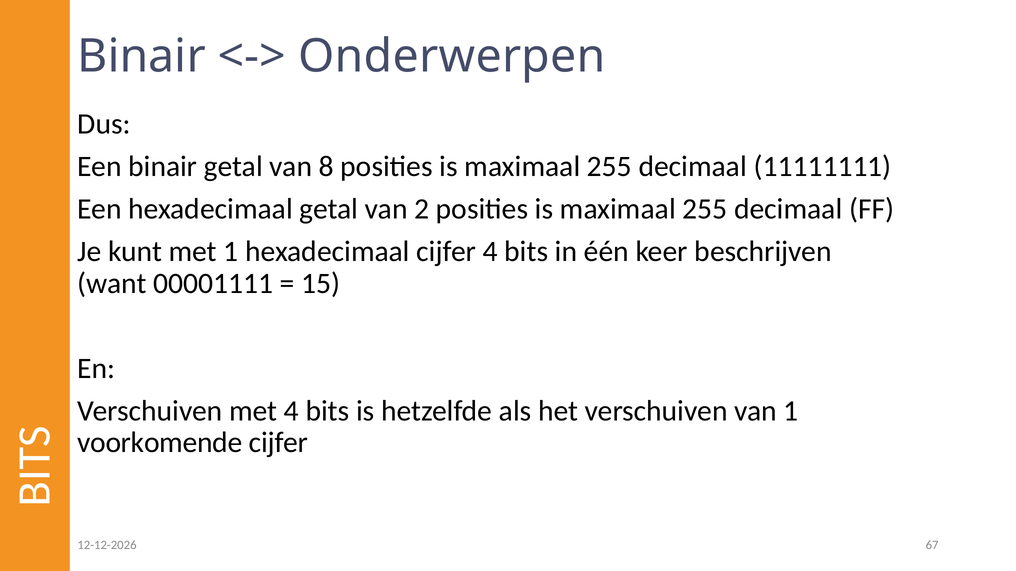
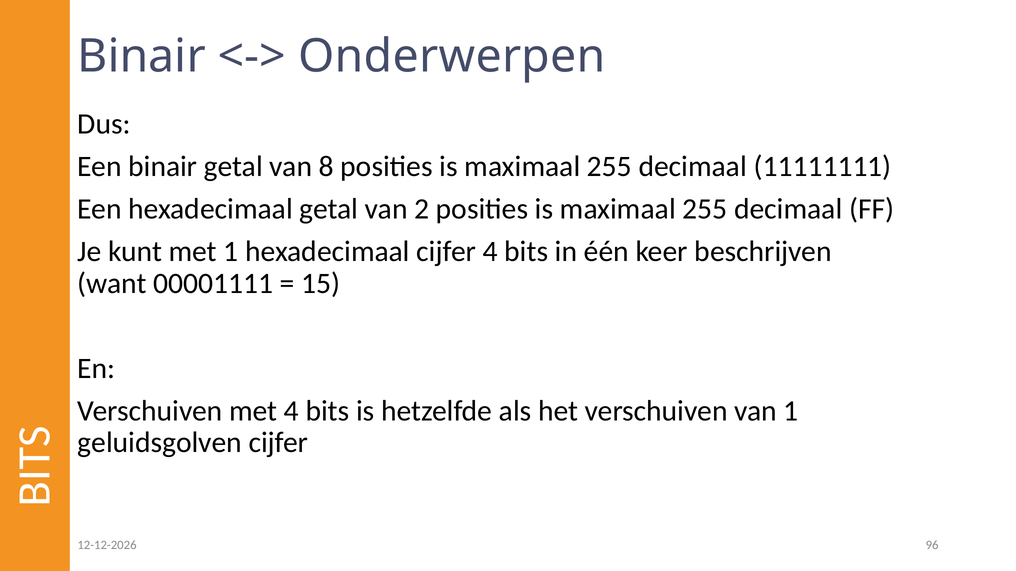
voorkomende: voorkomende -> geluidsgolven (160, 443)
67: 67 -> 96 (932, 546)
